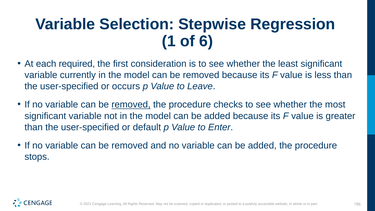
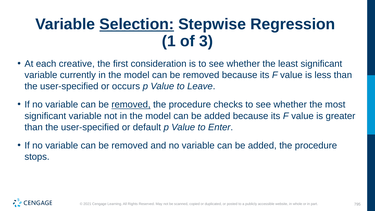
Selection underline: none -> present (137, 24)
6: 6 -> 3 (206, 41)
required: required -> creative (77, 64)
